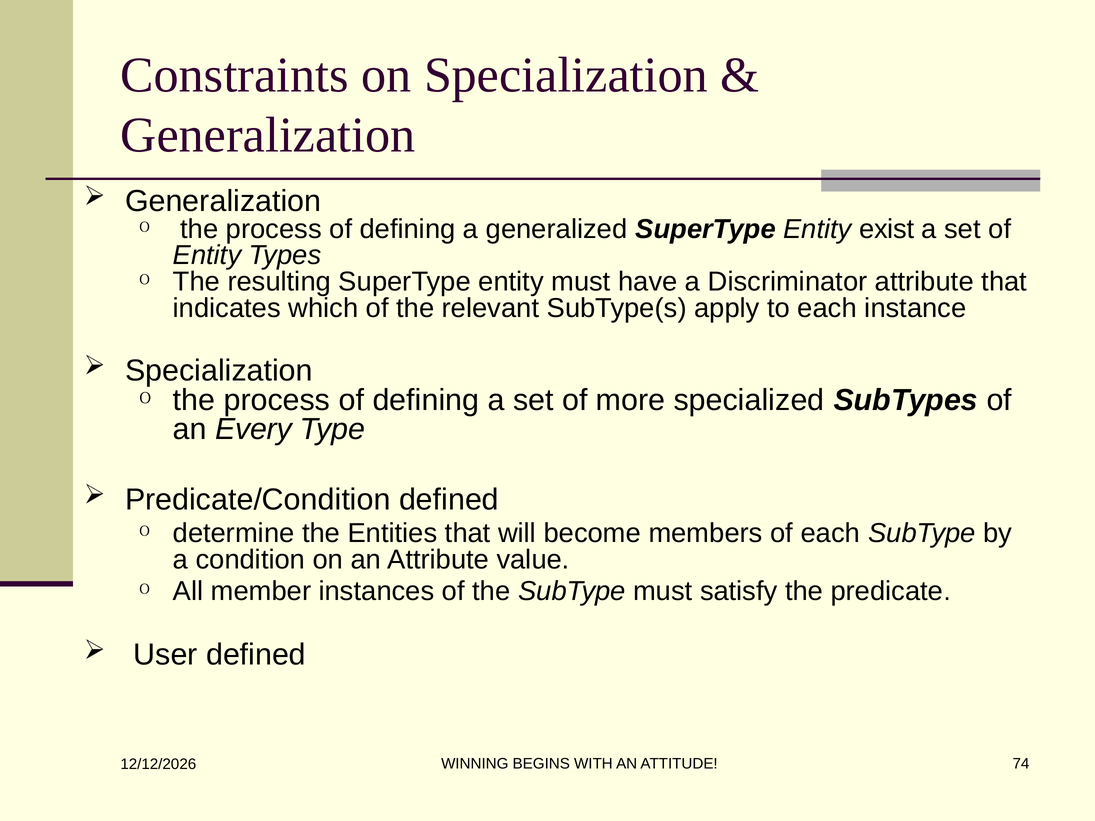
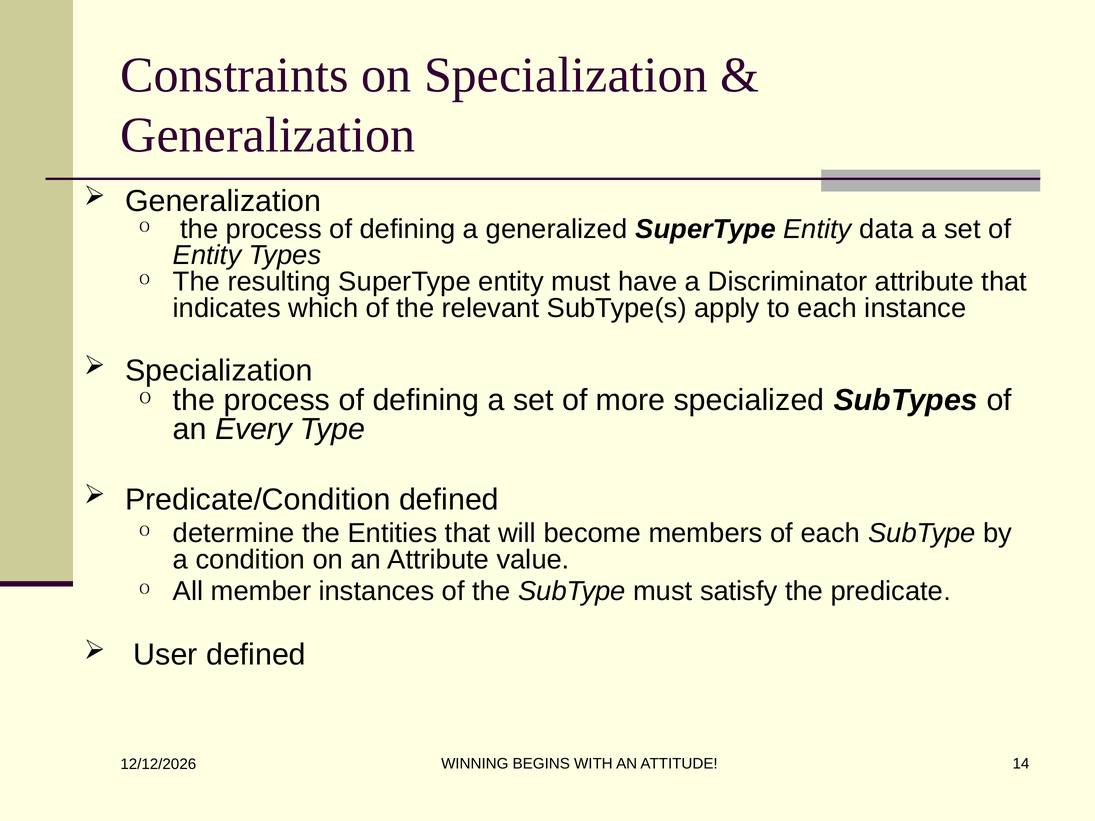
exist: exist -> data (886, 229)
74: 74 -> 14 (1021, 764)
